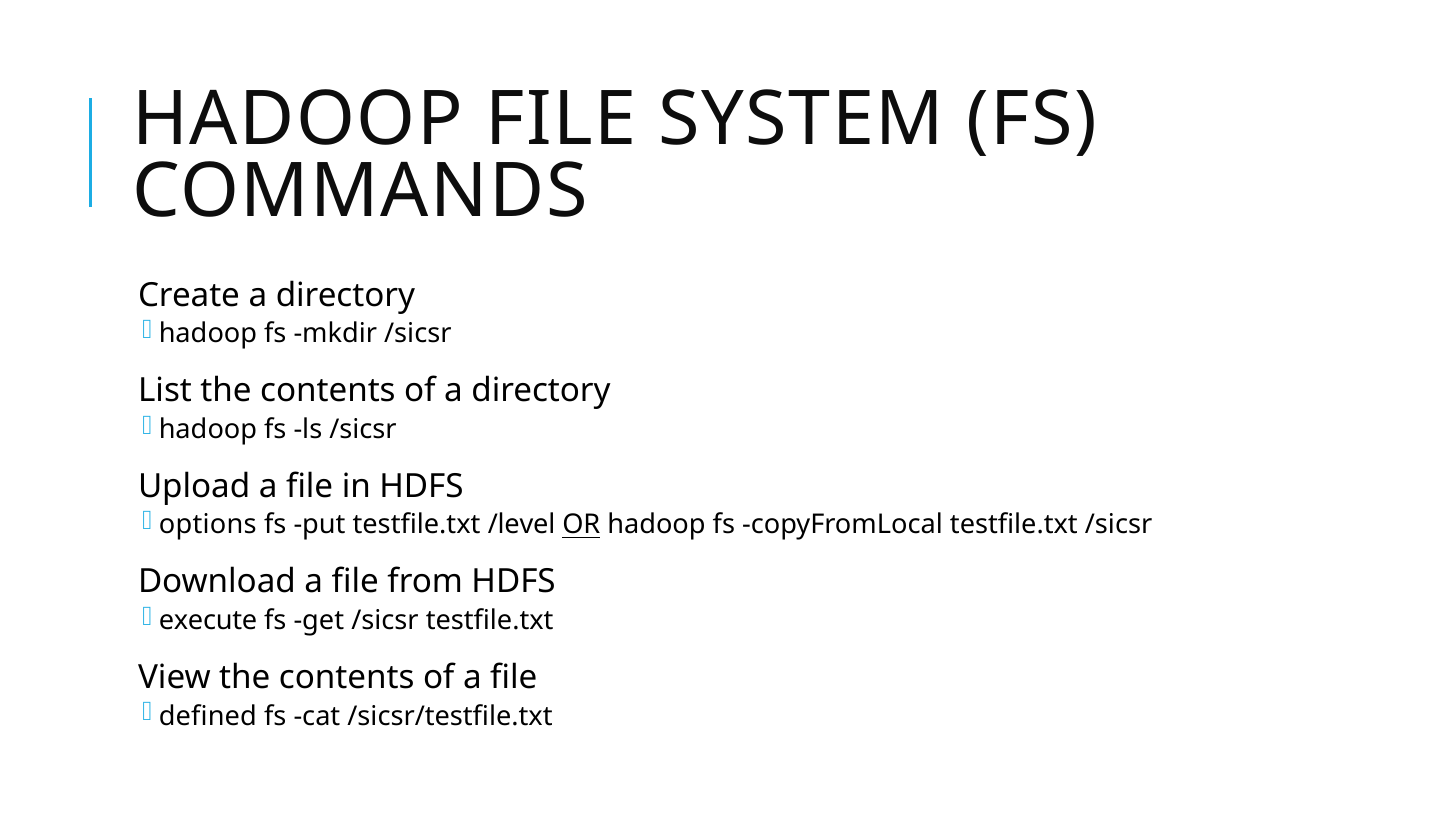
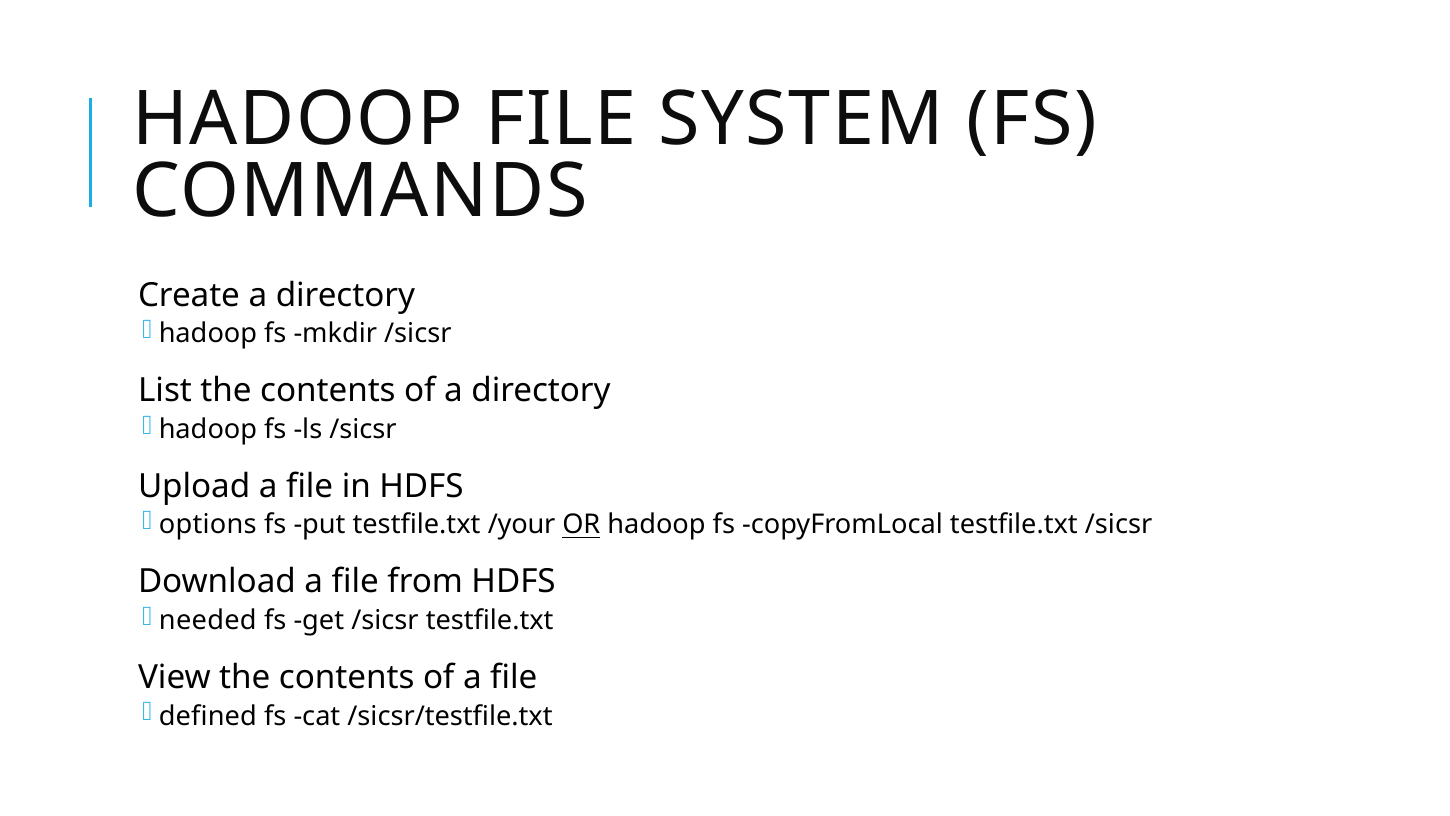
/level: /level -> /your (522, 525)
execute: execute -> needed (208, 620)
